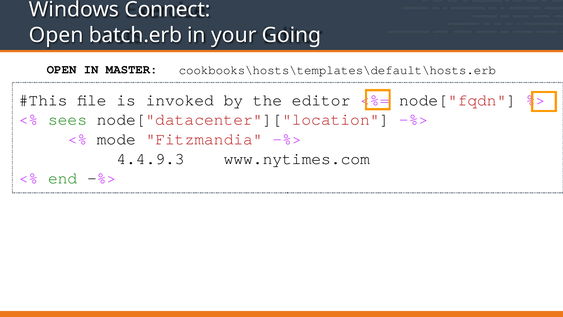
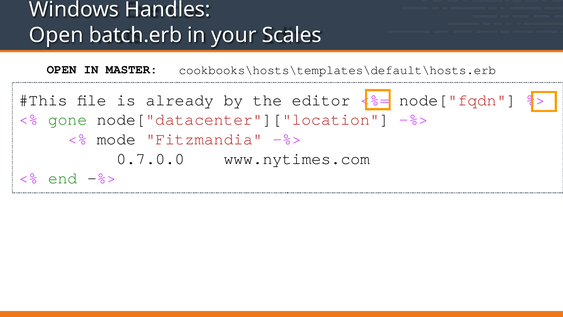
Connect: Connect -> Handles (168, 10)
Going: Going -> Scales (292, 35)
invoked: invoked -> already (180, 100)
sees: sees -> gone (68, 119)
4.4.9.3: 4.4.9.3 -> 0.7.0.0 (151, 159)
